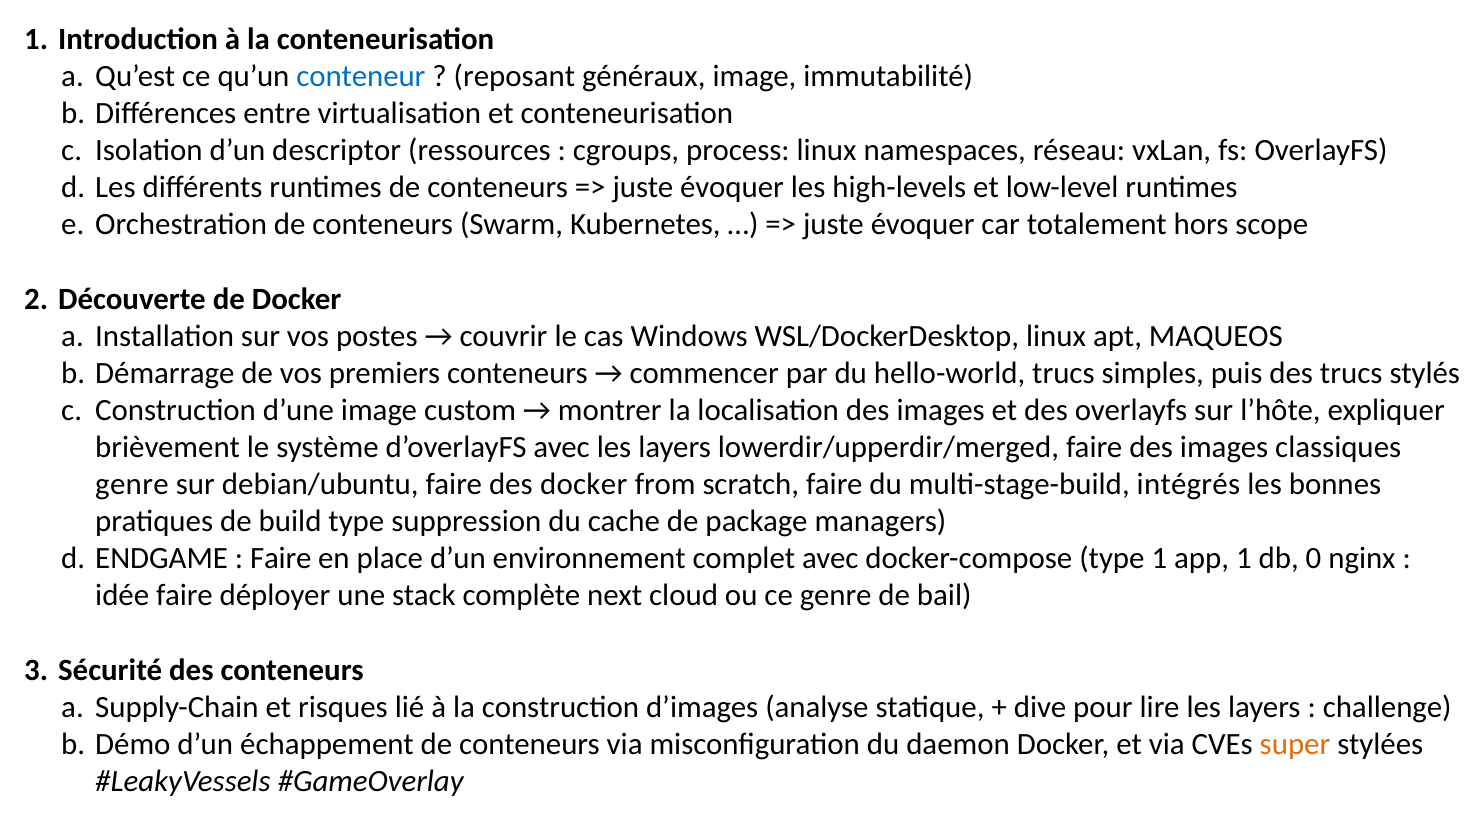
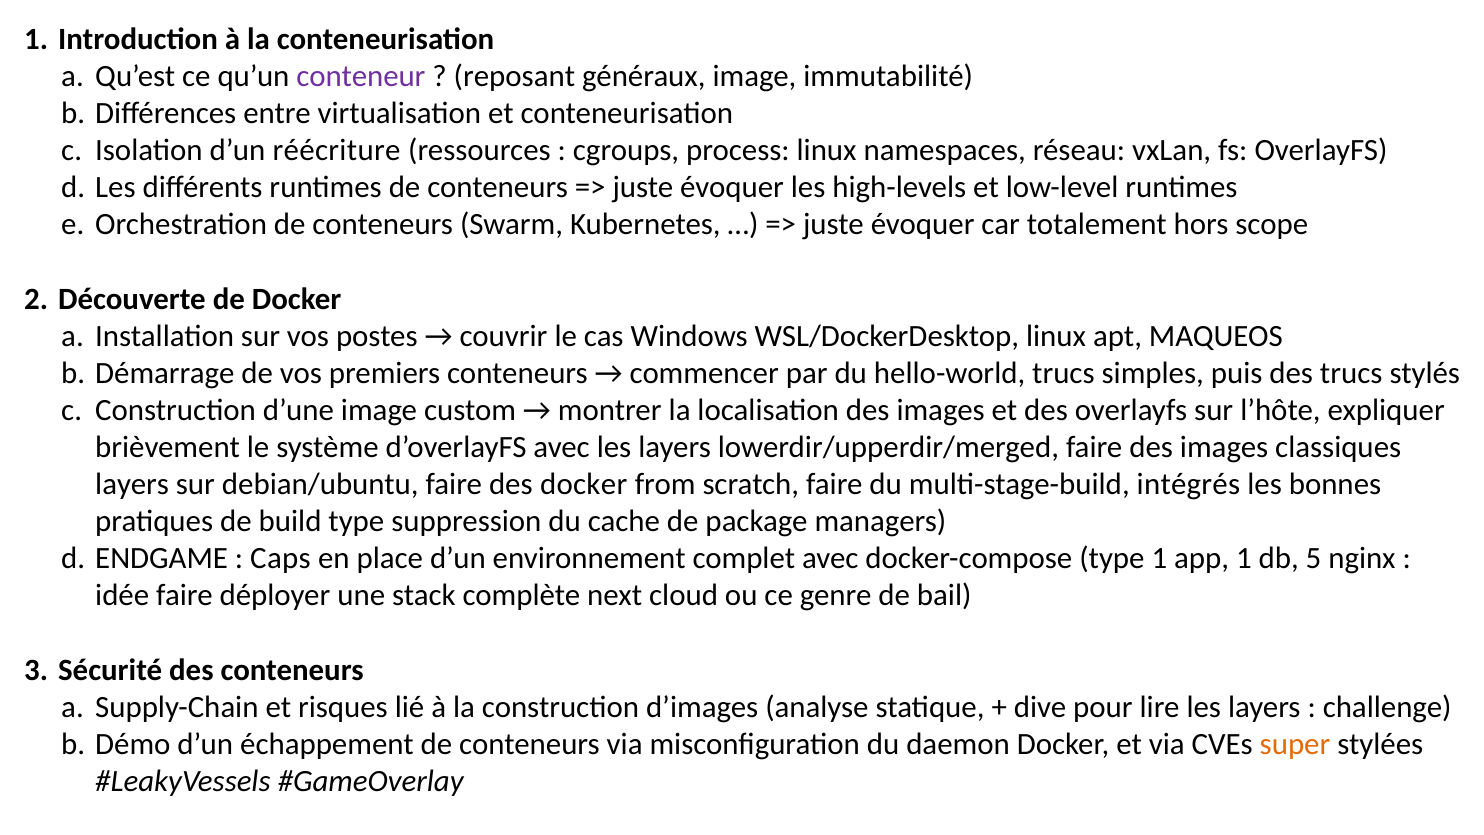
conteneur colour: blue -> purple (361, 76)
descriptor: descriptor -> réécriture (337, 150)
genre: genre -> layers (132, 484)
Faire: Faire -> Caps (281, 558)
0: 0 -> 5 (1314, 558)
